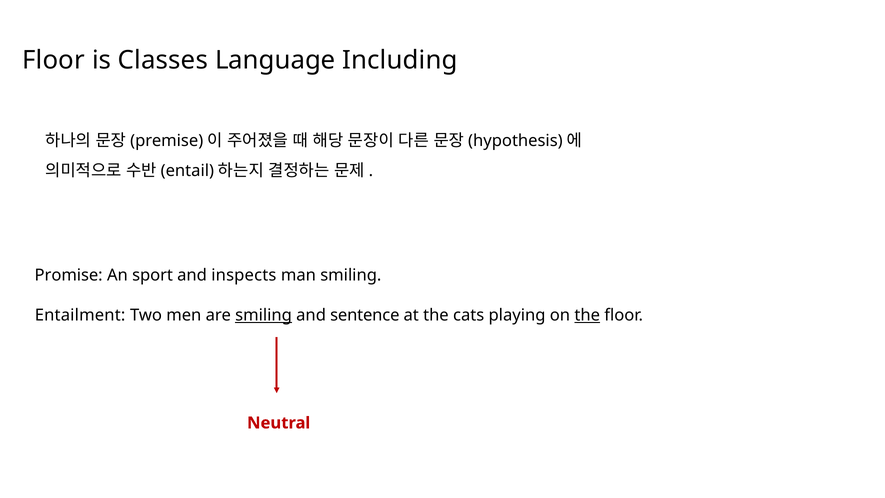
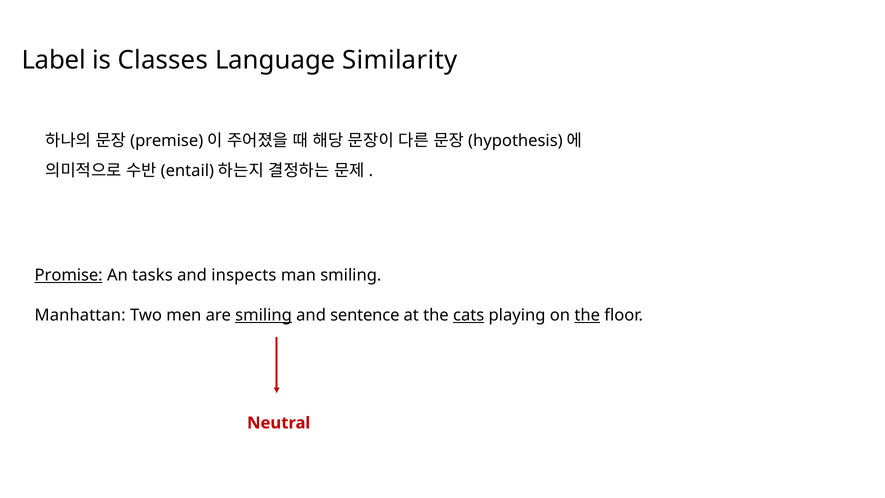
Floor: Floor -> Label (54, 60)
Including: Including -> Similarity (400, 60)
Promise underline: none -> present (69, 275)
sport: sport -> tasks (152, 275)
Entailment: Entailment -> Manhattan (80, 315)
cats underline: none -> present (469, 315)
